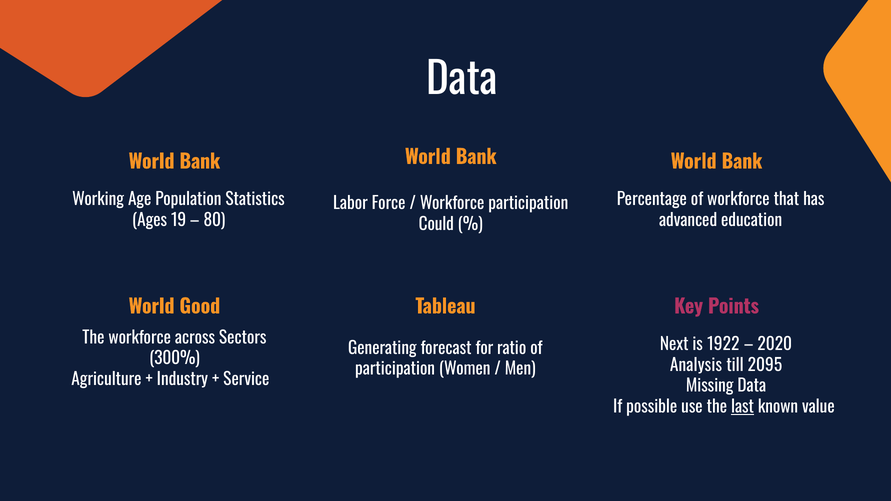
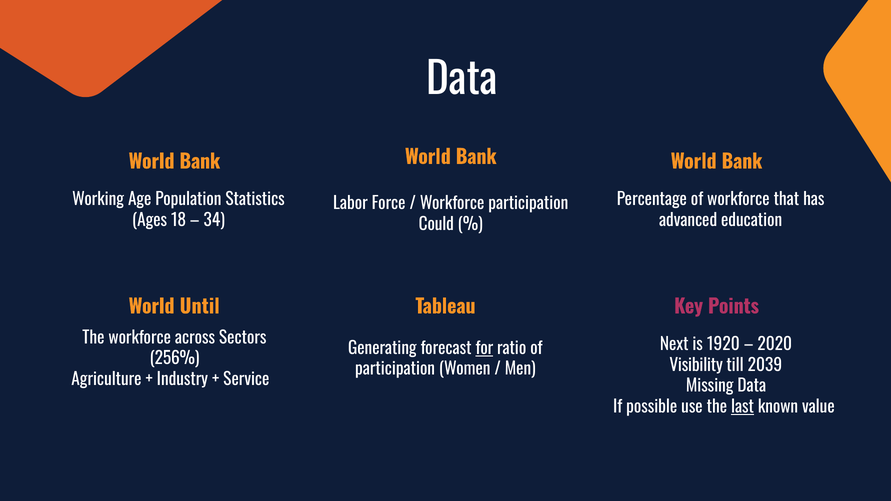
19: 19 -> 18 (179, 221)
80: 80 -> 34 (214, 221)
Good: Good -> Until (200, 307)
1922: 1922 -> 1920 (723, 345)
for underline: none -> present (484, 349)
300%: 300% -> 256% (175, 359)
Analysis: Analysis -> Visibility (696, 366)
2095: 2095 -> 2039 (765, 366)
